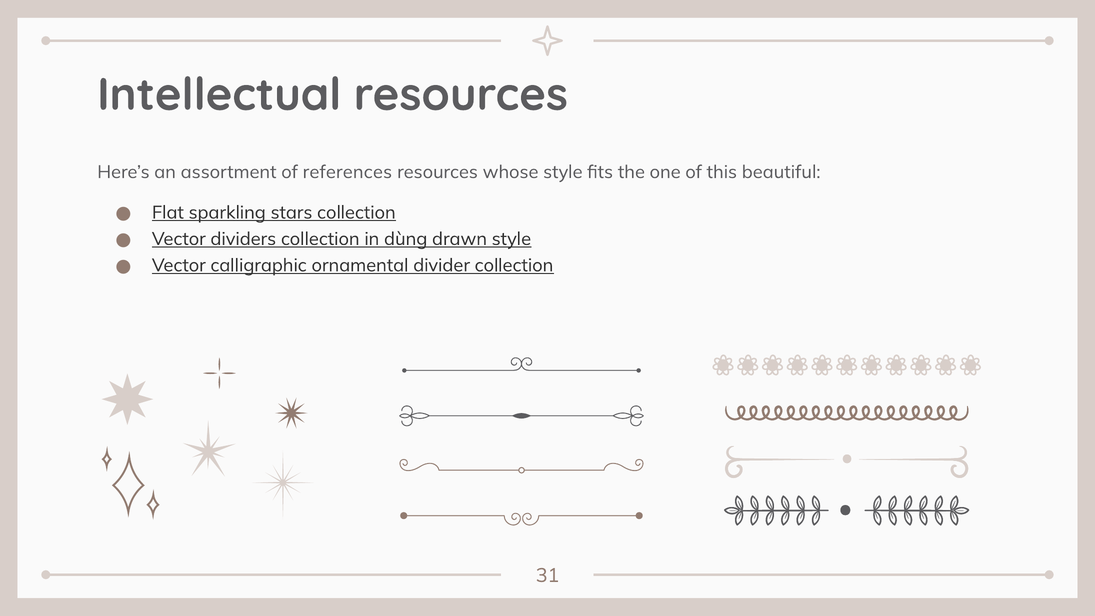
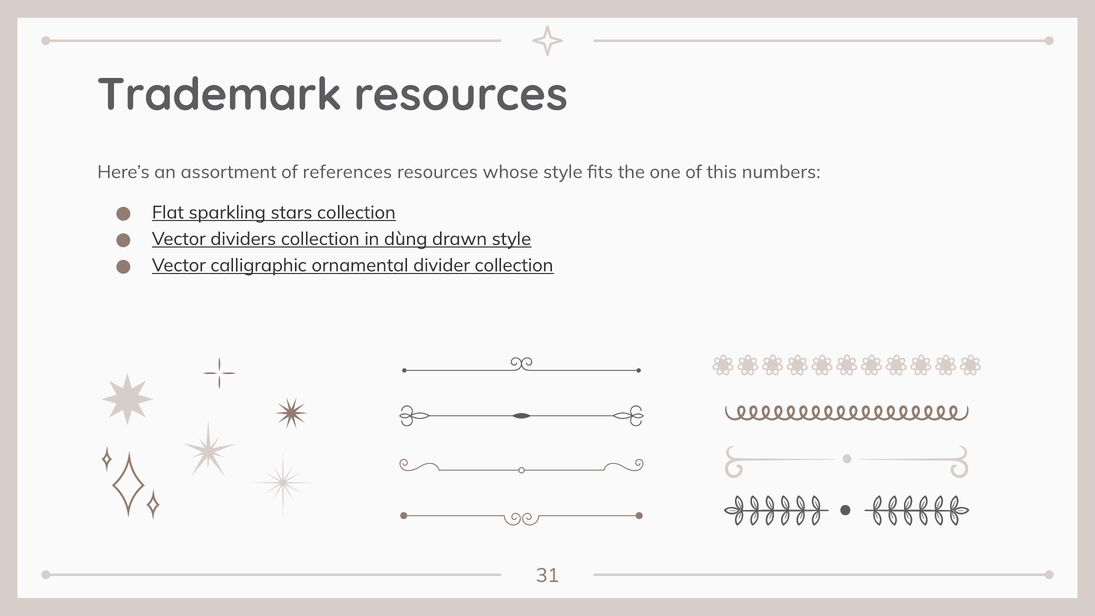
Intellectual: Intellectual -> Trademark (219, 95)
beautiful: beautiful -> numbers (781, 172)
